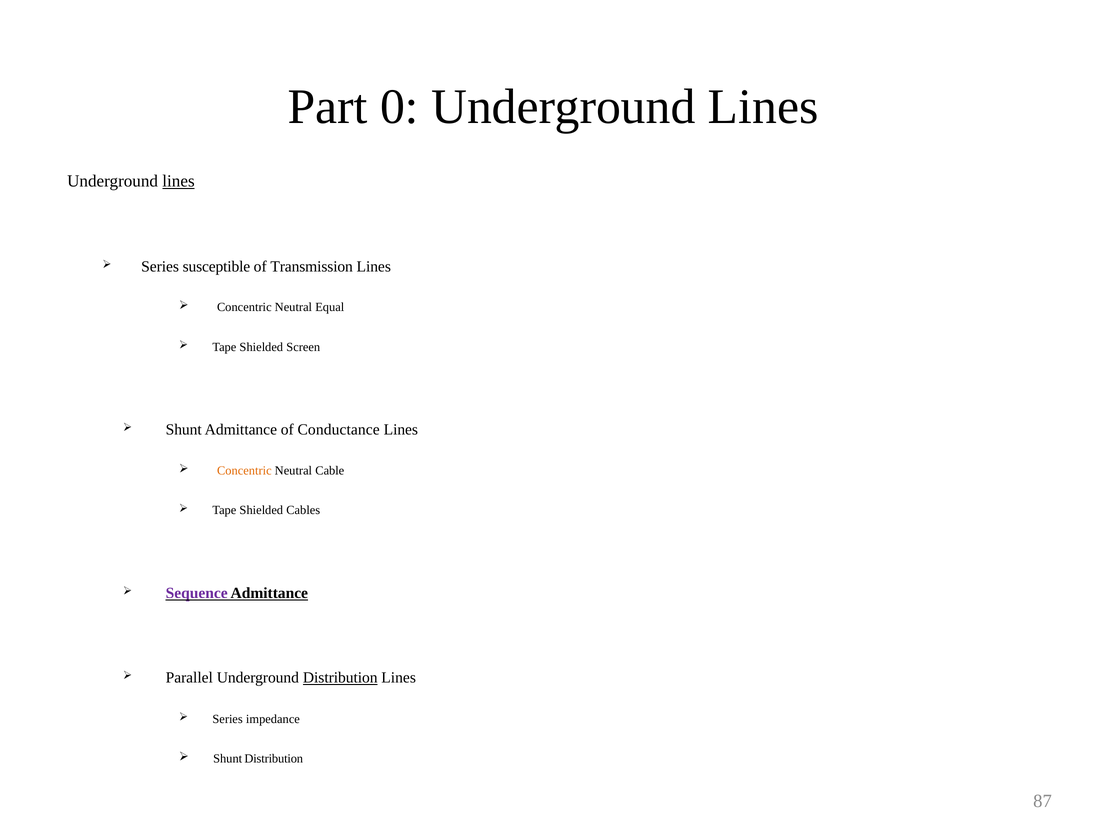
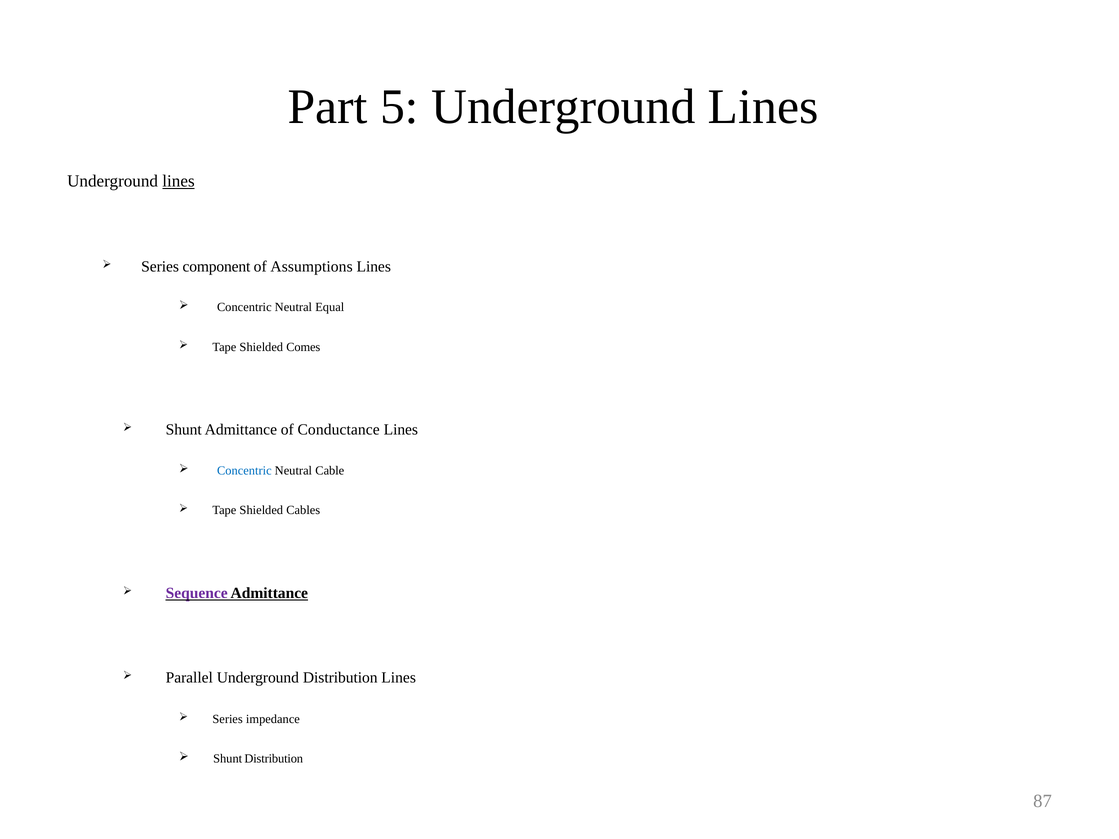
0: 0 -> 5 (399, 107)
susceptible: susceptible -> component (216, 267)
Transmission: Transmission -> Assumptions (312, 267)
Screen: Screen -> Comes (303, 347)
Concentric colour: orange -> blue (244, 471)
Distribution underline: present -> none (340, 678)
